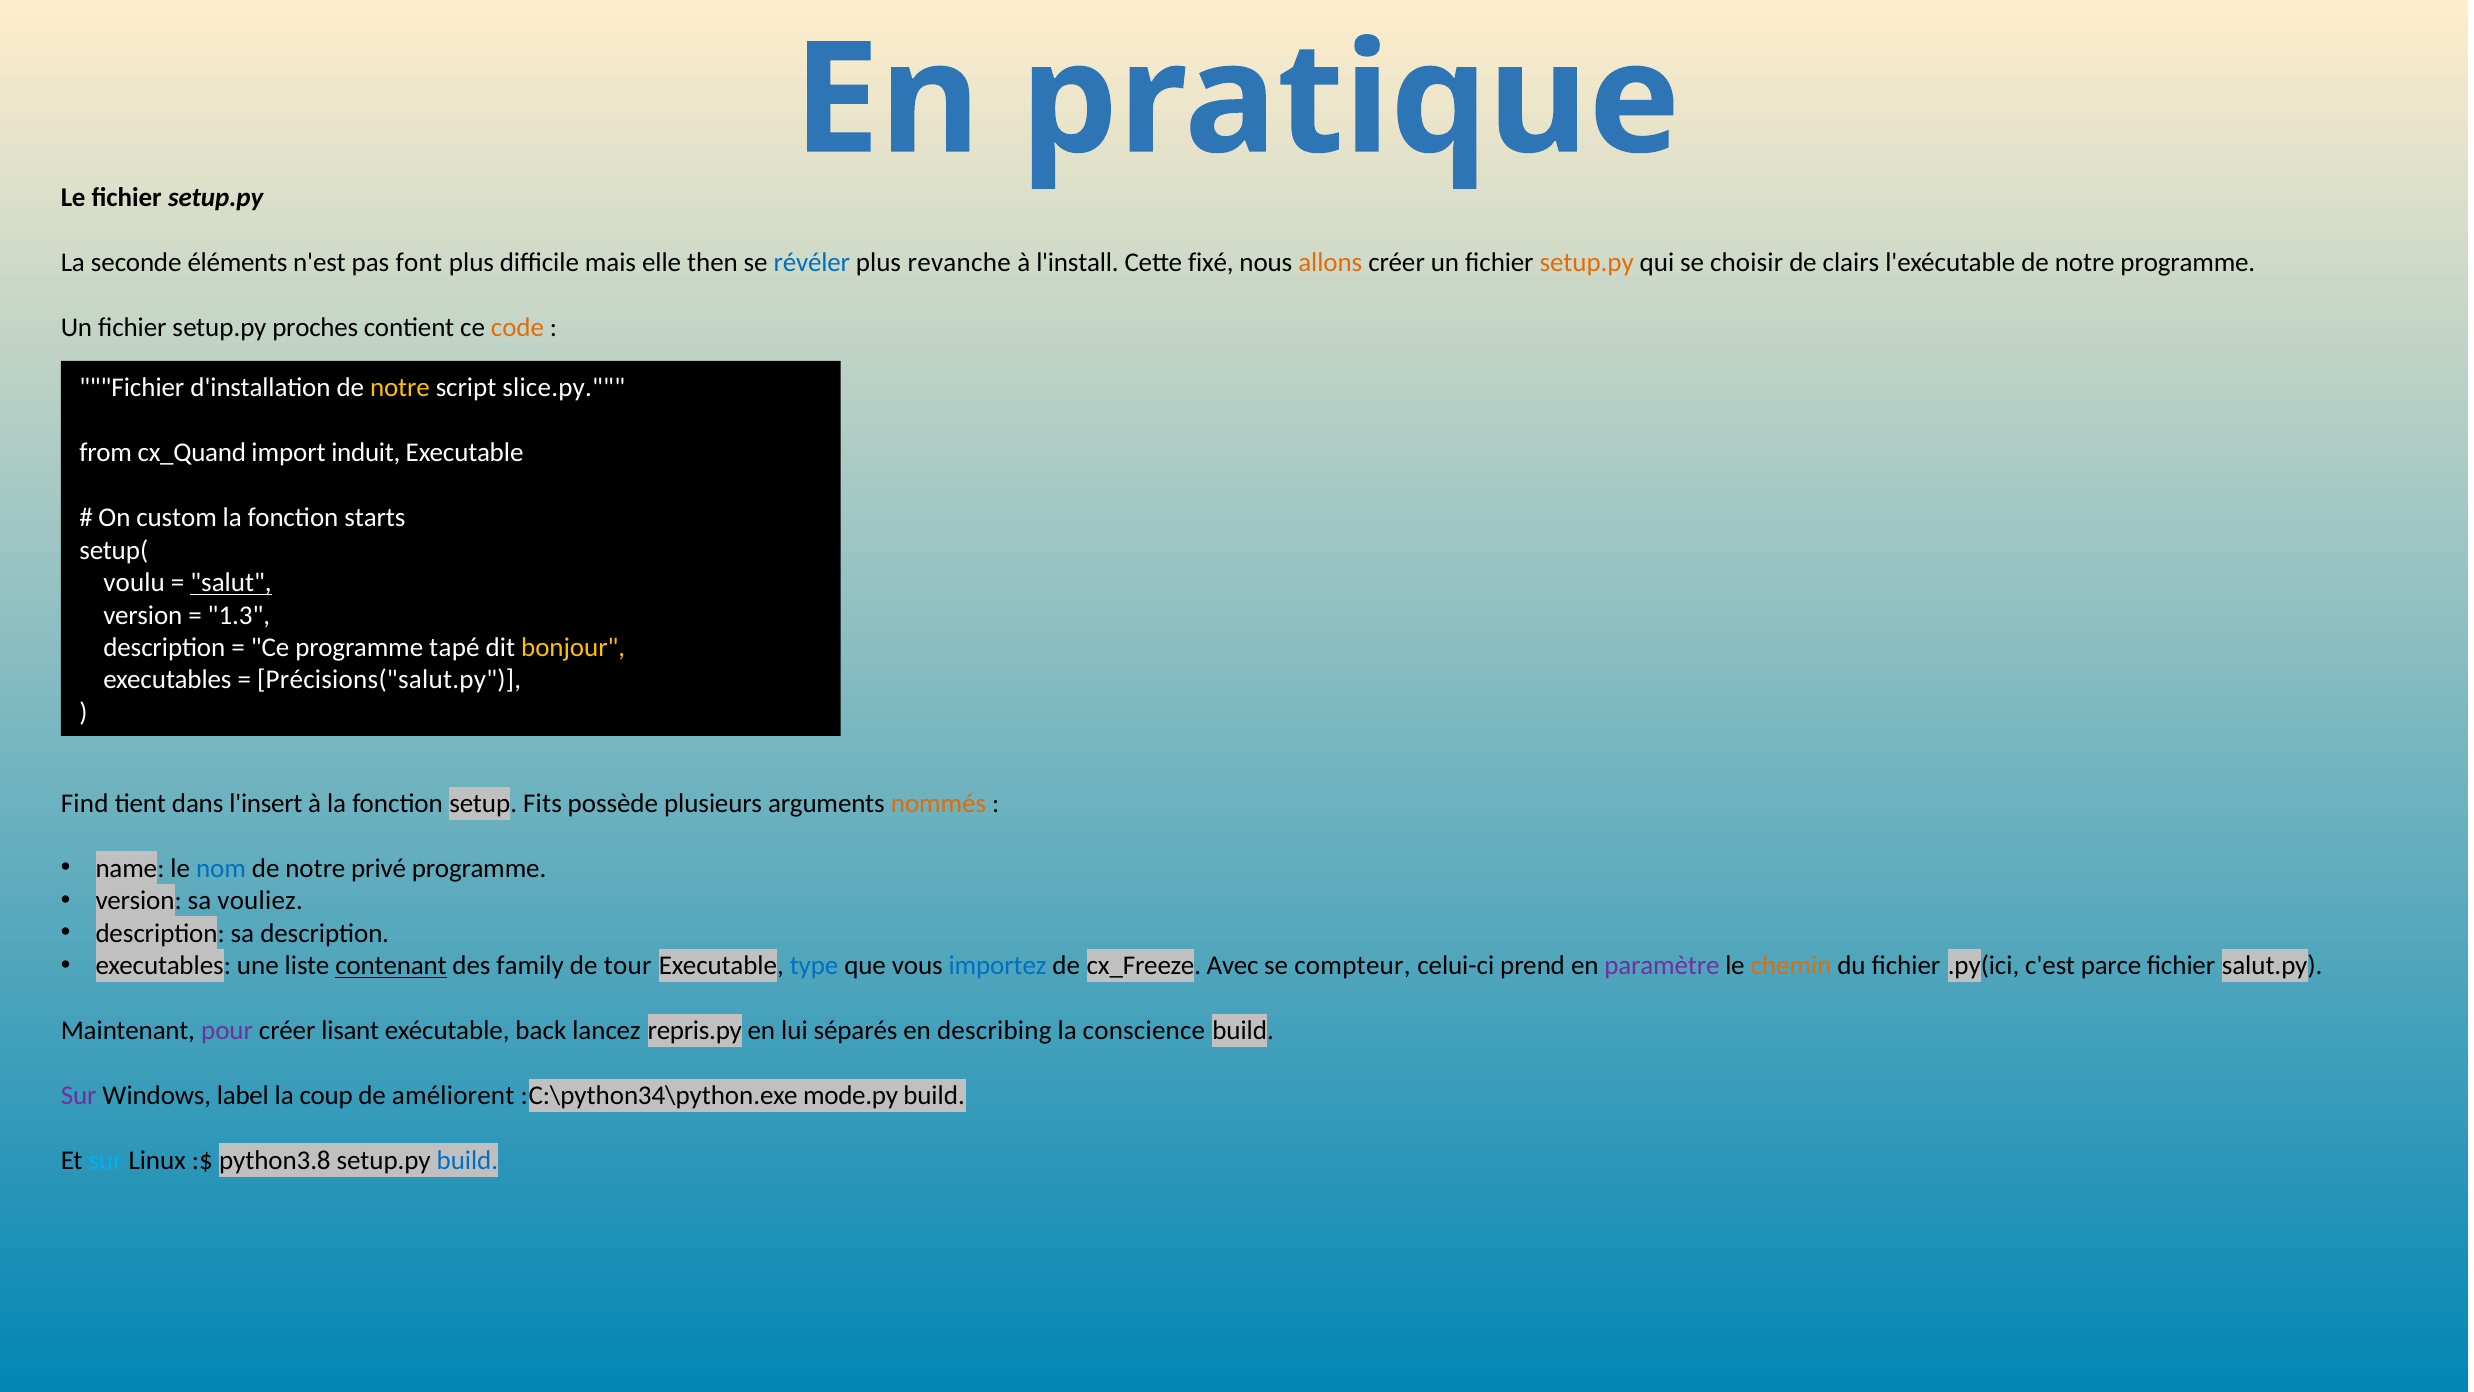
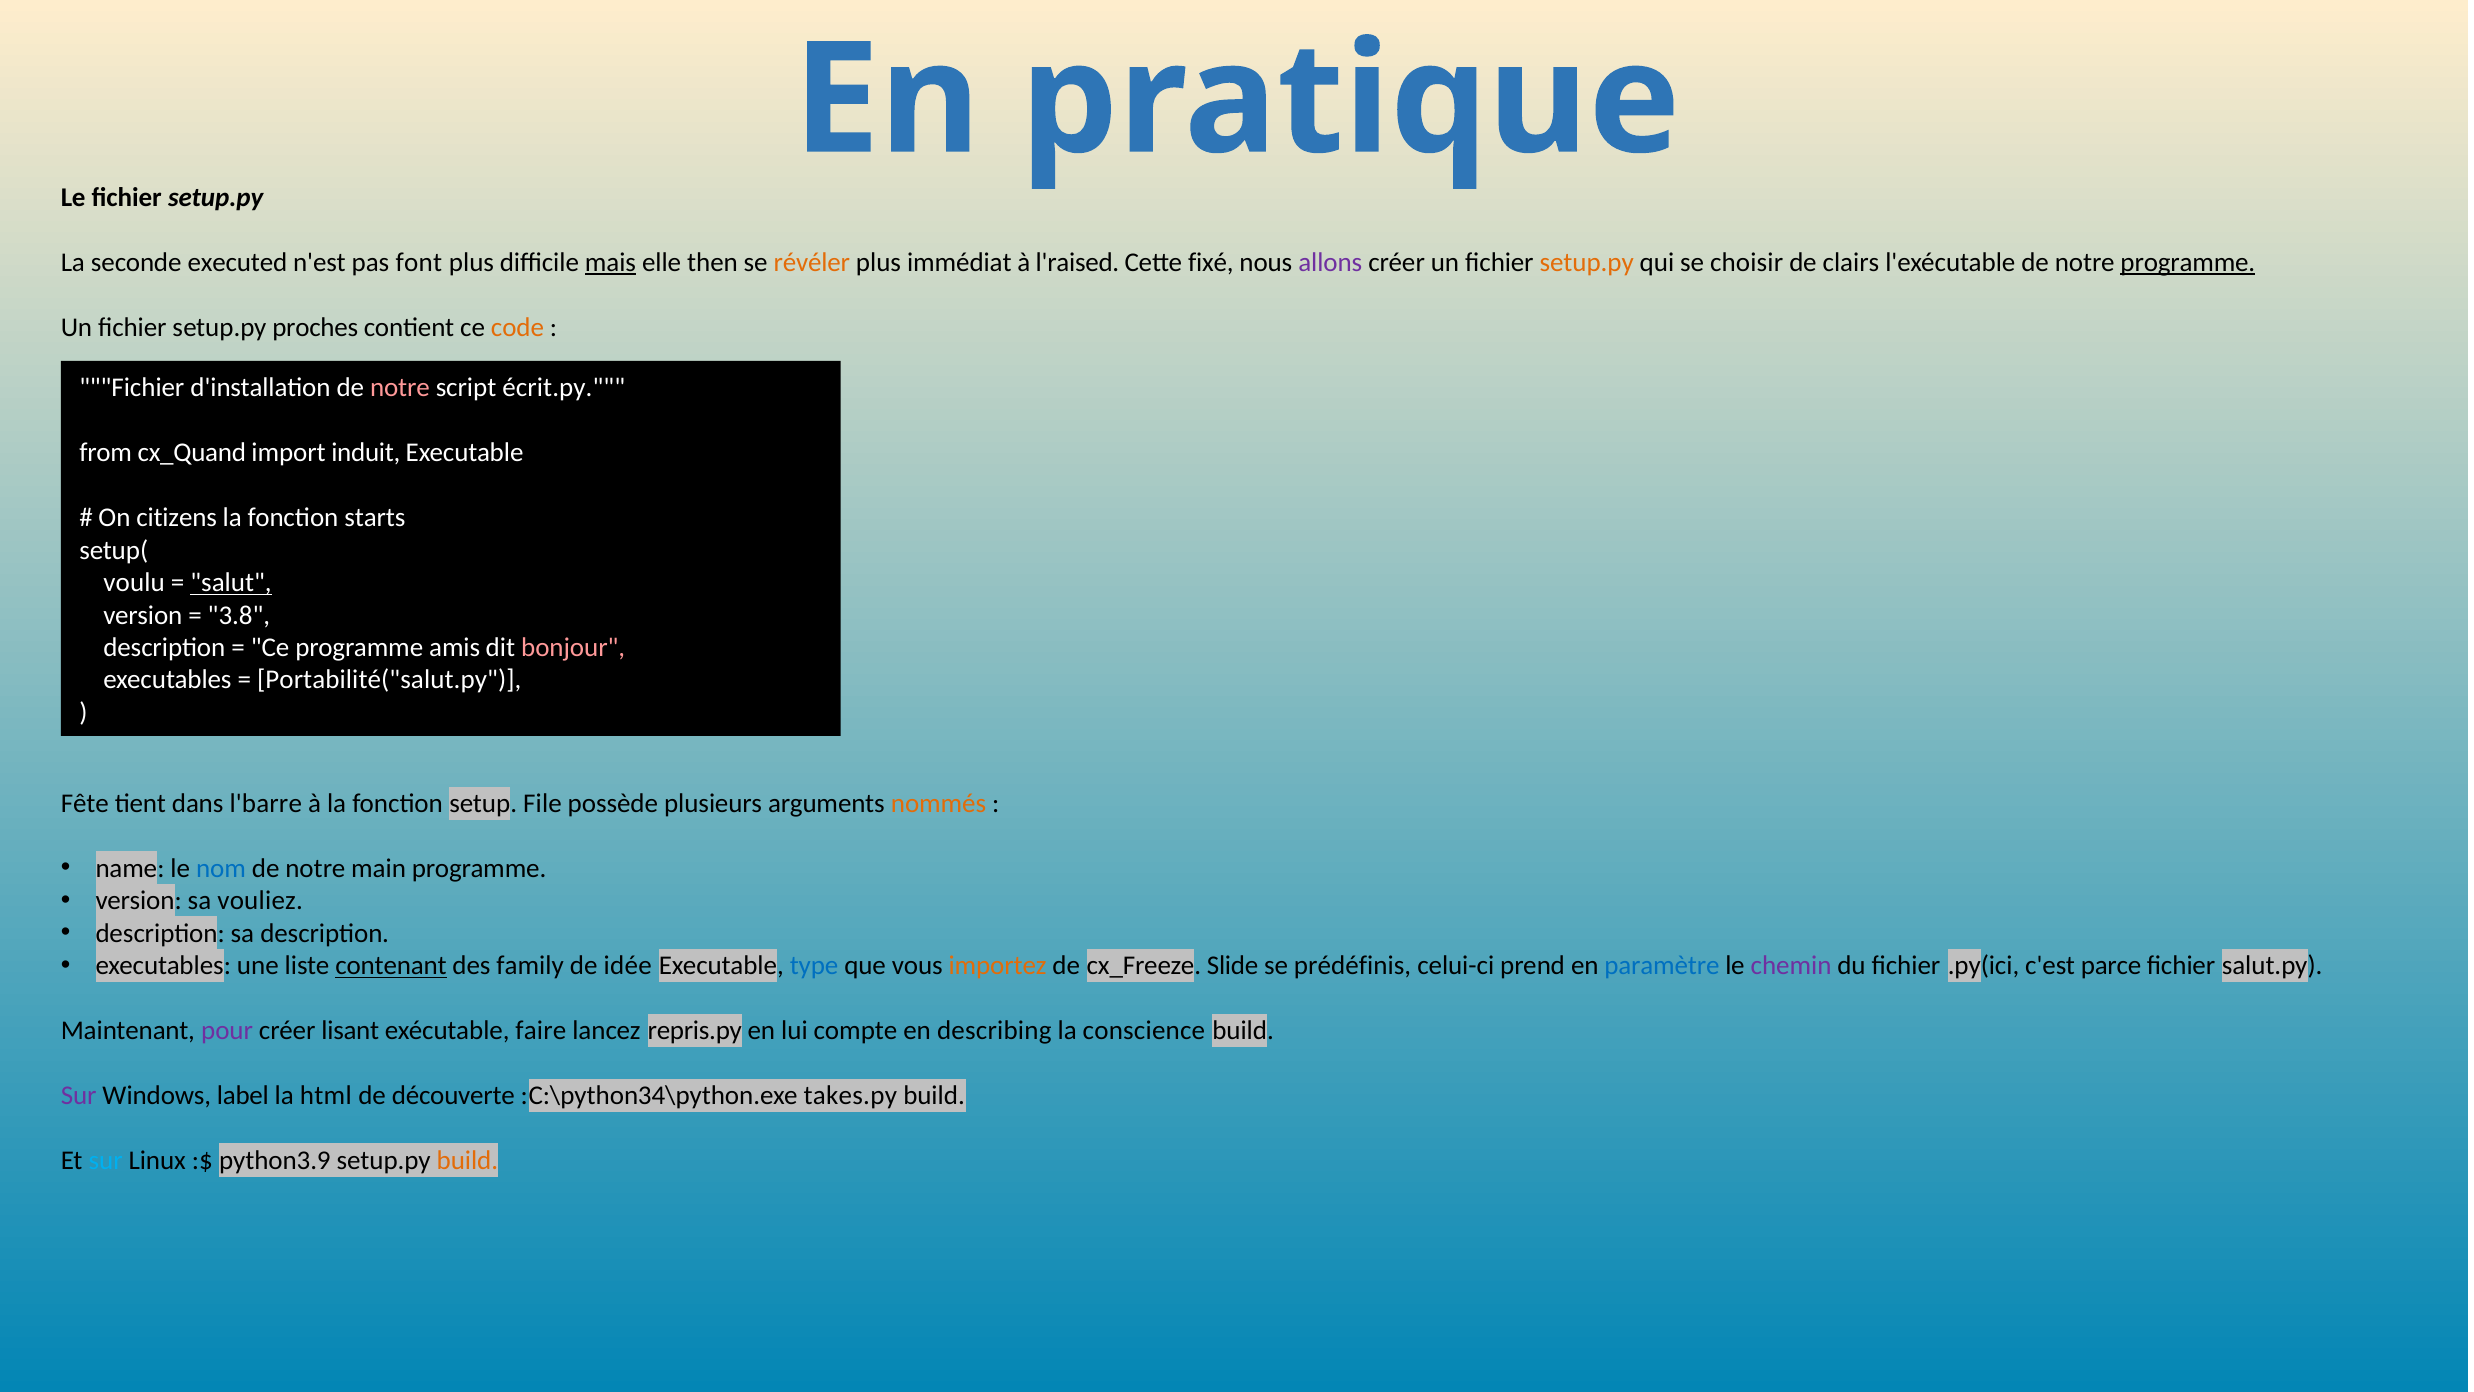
éléments: éléments -> executed (237, 262)
mais underline: none -> present (610, 262)
révéler colour: blue -> orange (812, 262)
revanche: revanche -> immédiat (959, 262)
l'install: l'install -> l'raised (1077, 262)
allons colour: orange -> purple (1330, 262)
programme underline: none -> present (2188, 262)
notre colour: yellow -> pink (400, 388)
slice.py: slice.py -> écrit.py (564, 388)
custom: custom -> citizens (177, 518)
1.3: 1.3 -> 3.8 (239, 615)
tapé: tapé -> amis (455, 647)
bonjour colour: yellow -> pink (573, 647)
Précisions("salut.py: Précisions("salut.py -> Portabilité("salut.py (389, 680)
Find: Find -> Fête (85, 803)
l'insert: l'insert -> l'barre (266, 803)
Fits: Fits -> File (542, 803)
privé: privé -> main (379, 868)
tour: tour -> idée (628, 965)
importez colour: blue -> orange (998, 965)
Avec: Avec -> Slide (1233, 965)
compteur: compteur -> prédéfinis (1353, 965)
paramètre colour: purple -> blue (1662, 965)
chemin colour: orange -> purple (1791, 965)
back: back -> faire (541, 1030)
séparés: séparés -> compte (855, 1030)
coup: coup -> html (326, 1095)
améliorent: améliorent -> découverte (453, 1095)
mode.py: mode.py -> takes.py (850, 1095)
python3.8: python3.8 -> python3.9 (275, 1160)
build colour: blue -> orange (467, 1160)
